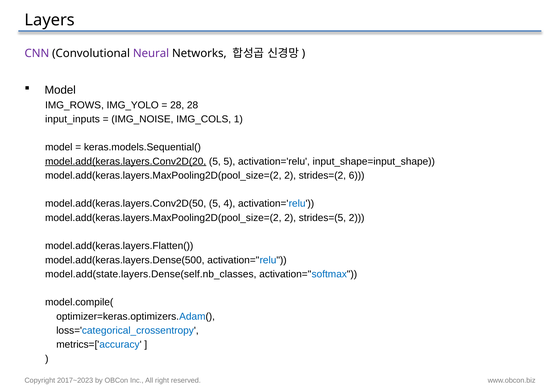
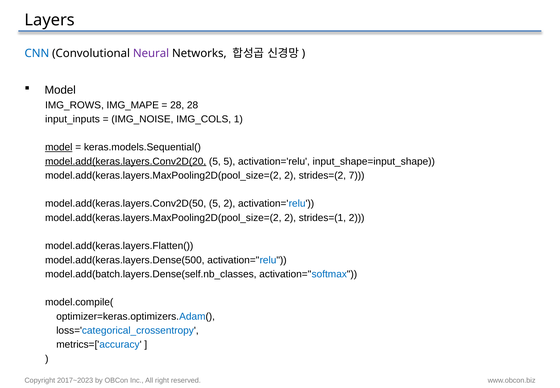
CNN colour: purple -> blue (37, 53)
IMG_YOLO: IMG_YOLO -> IMG_MAPE (133, 105)
model underline: none -> present (59, 147)
6: 6 -> 7 (357, 175)
5 4: 4 -> 2 (229, 204)
strides=(5: strides=(5 -> strides=(1 (322, 218)
model.add(state.layers.Dense(self.nb_classes: model.add(state.layers.Dense(self.nb_classes -> model.add(batch.layers.Dense(self.nb_classes (151, 274)
